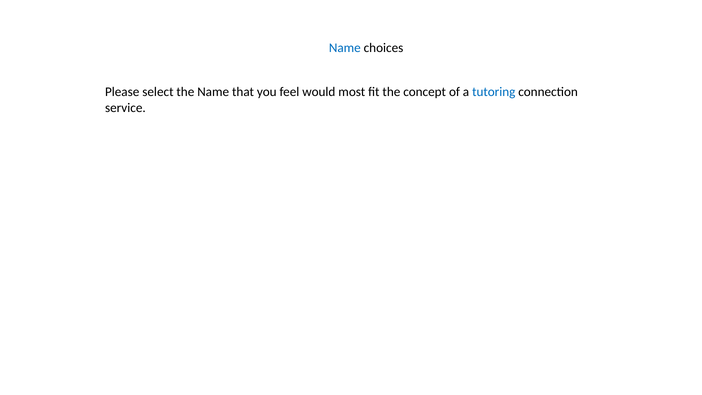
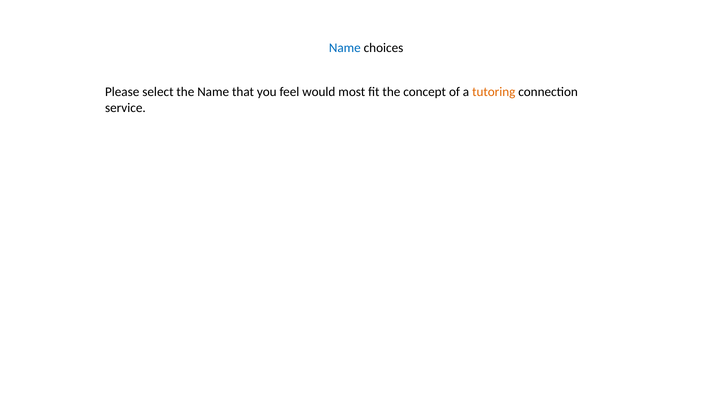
tutoring colour: blue -> orange (494, 92)
